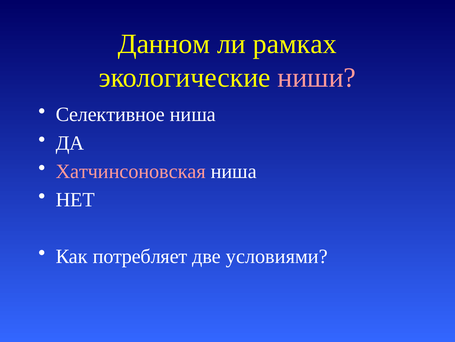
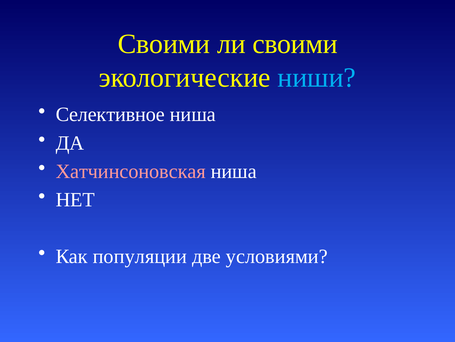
Данном: Данном -> Своими (164, 44)
ли рамках: рамках -> своими (295, 44)
ниши colour: pink -> light blue (317, 77)
потребляет: потребляет -> популяции (140, 256)
